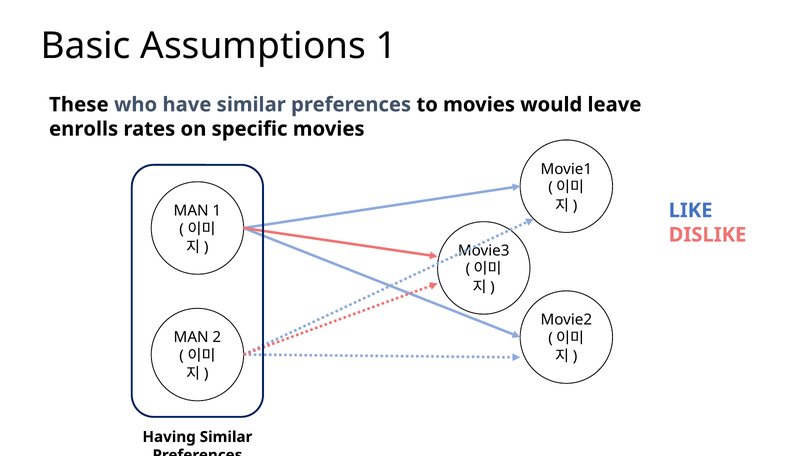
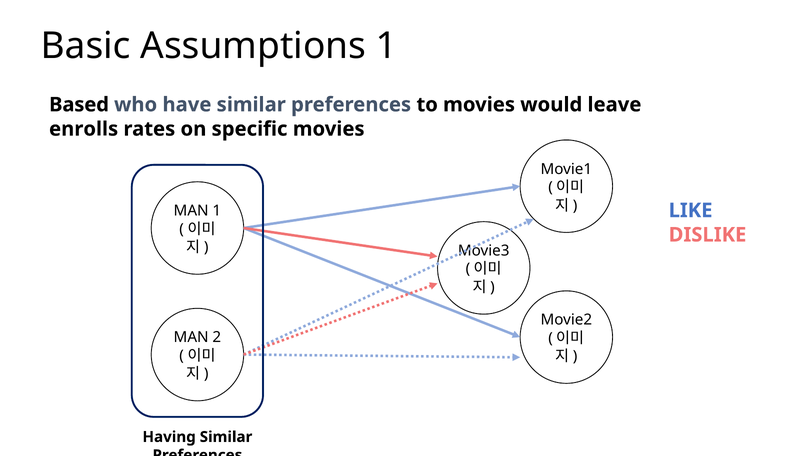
These: These -> Based (79, 105)
